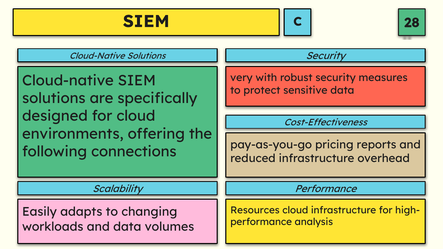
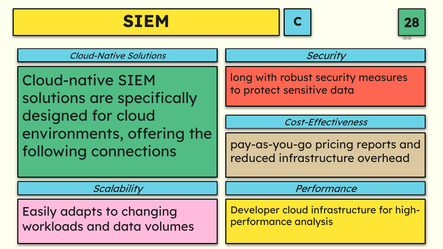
very: very -> long (241, 78)
Resources: Resources -> Developer (255, 210)
